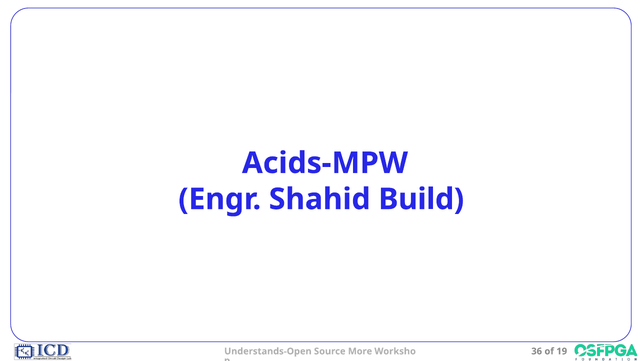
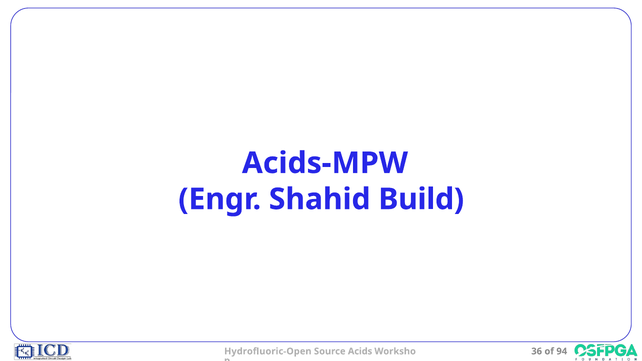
Understands-Open: Understands-Open -> Hydrofluoric-Open (268, 351)
More: More -> Acids (360, 351)
19: 19 -> 94 (562, 351)
